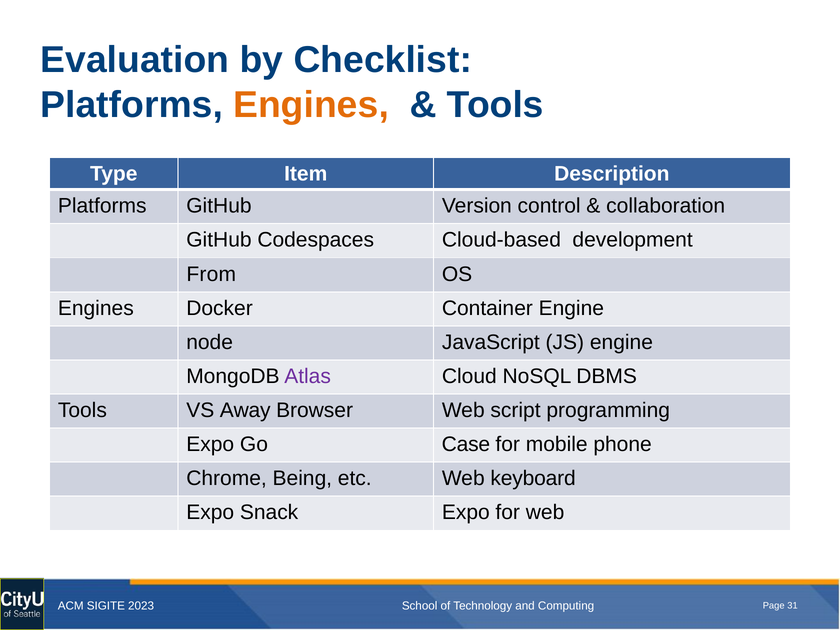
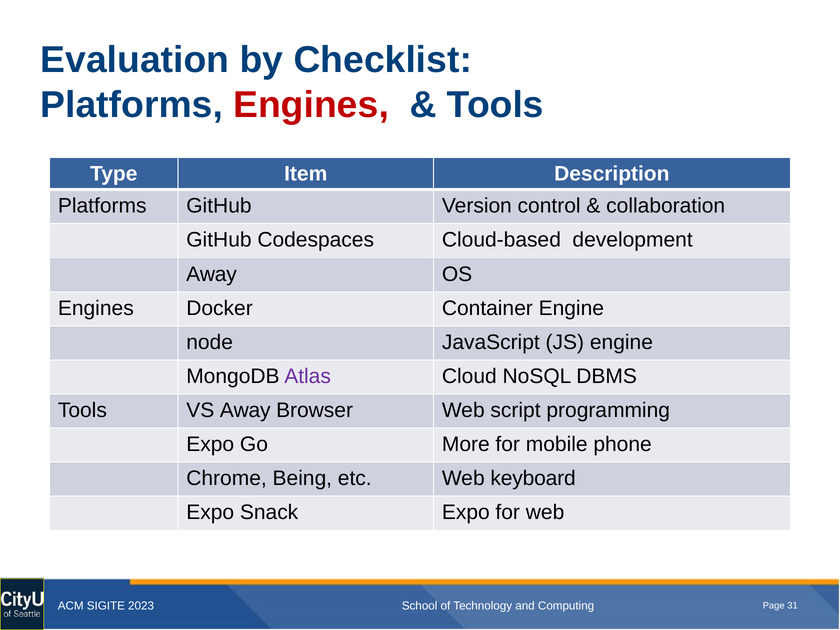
Engines colour: orange -> red (311, 105)
From: From -> Away (211, 274)
Case: Case -> More (466, 444)
